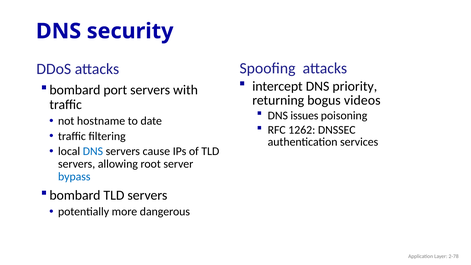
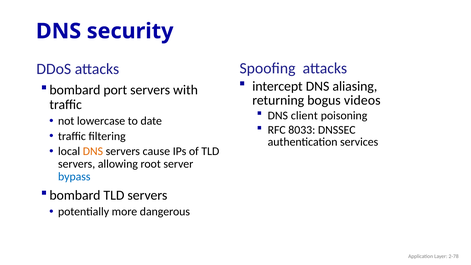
priority: priority -> aliasing (355, 86)
issues: issues -> client (304, 116)
hostname: hostname -> lowercase (101, 121)
1262: 1262 -> 8033 (302, 130)
DNS colour: blue -> orange (93, 151)
